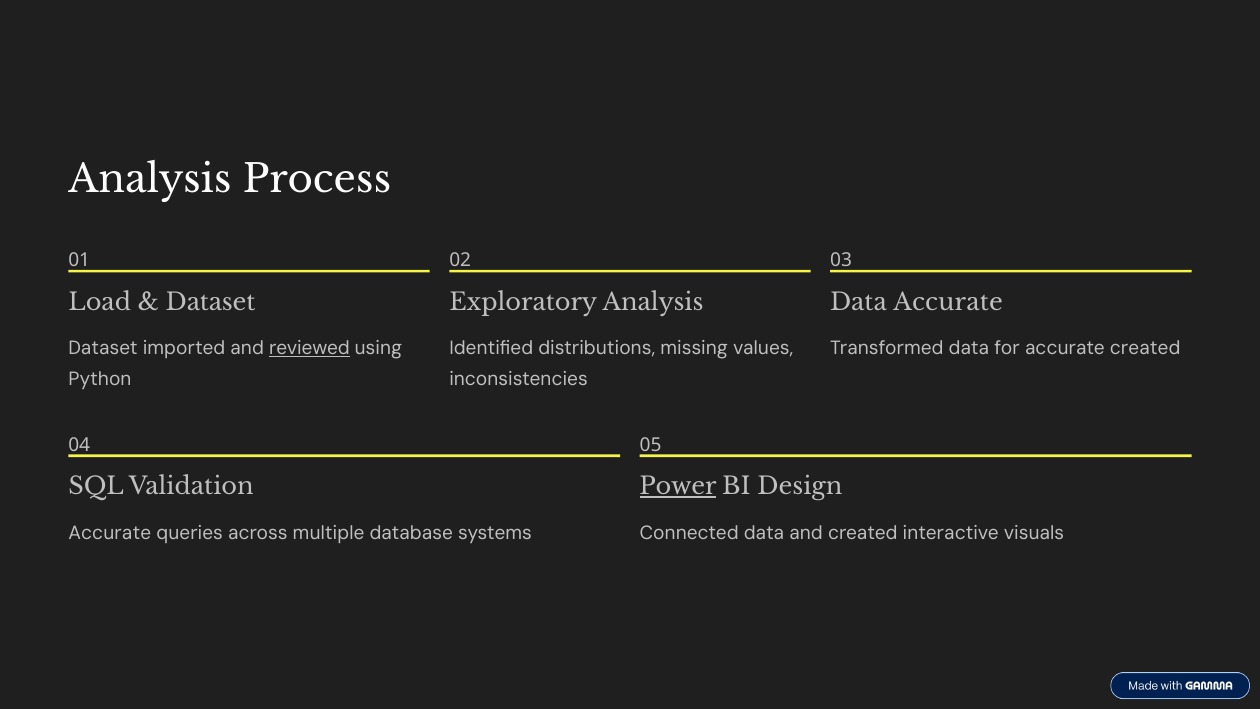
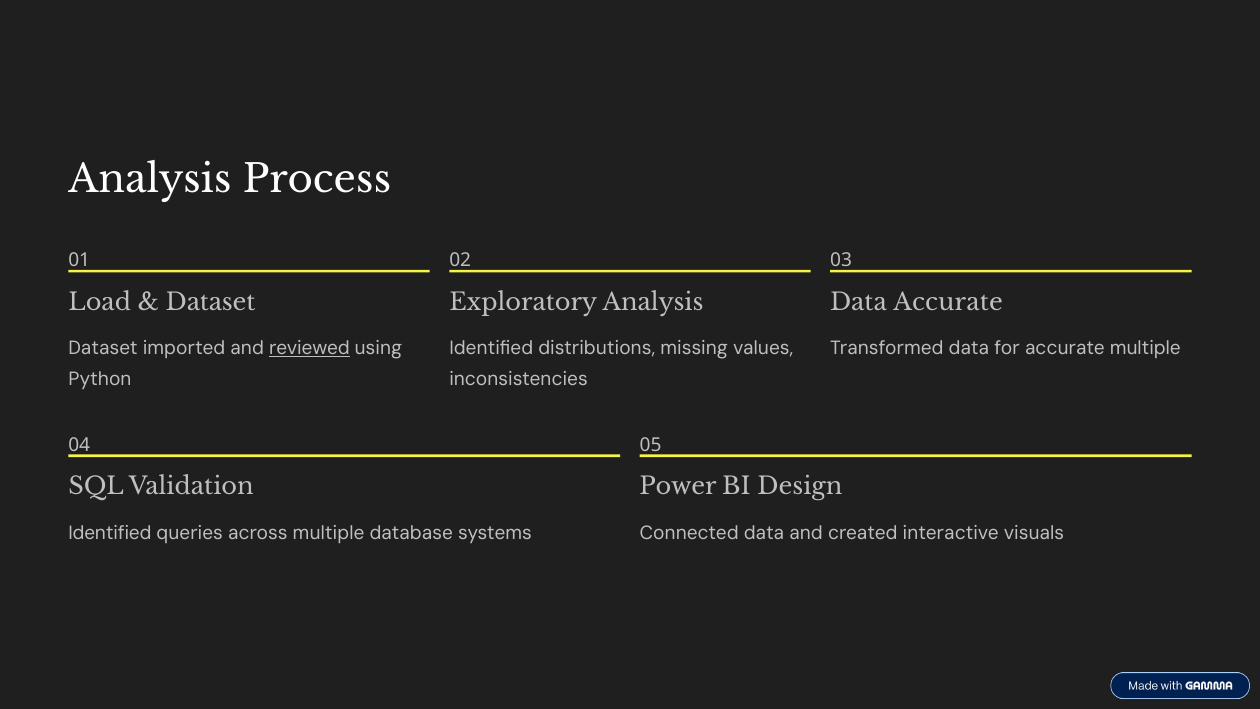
accurate created: created -> multiple (1145, 348)
Power underline: present -> none (678, 487)
Accurate: Accurate -> Identified (110, 533)
